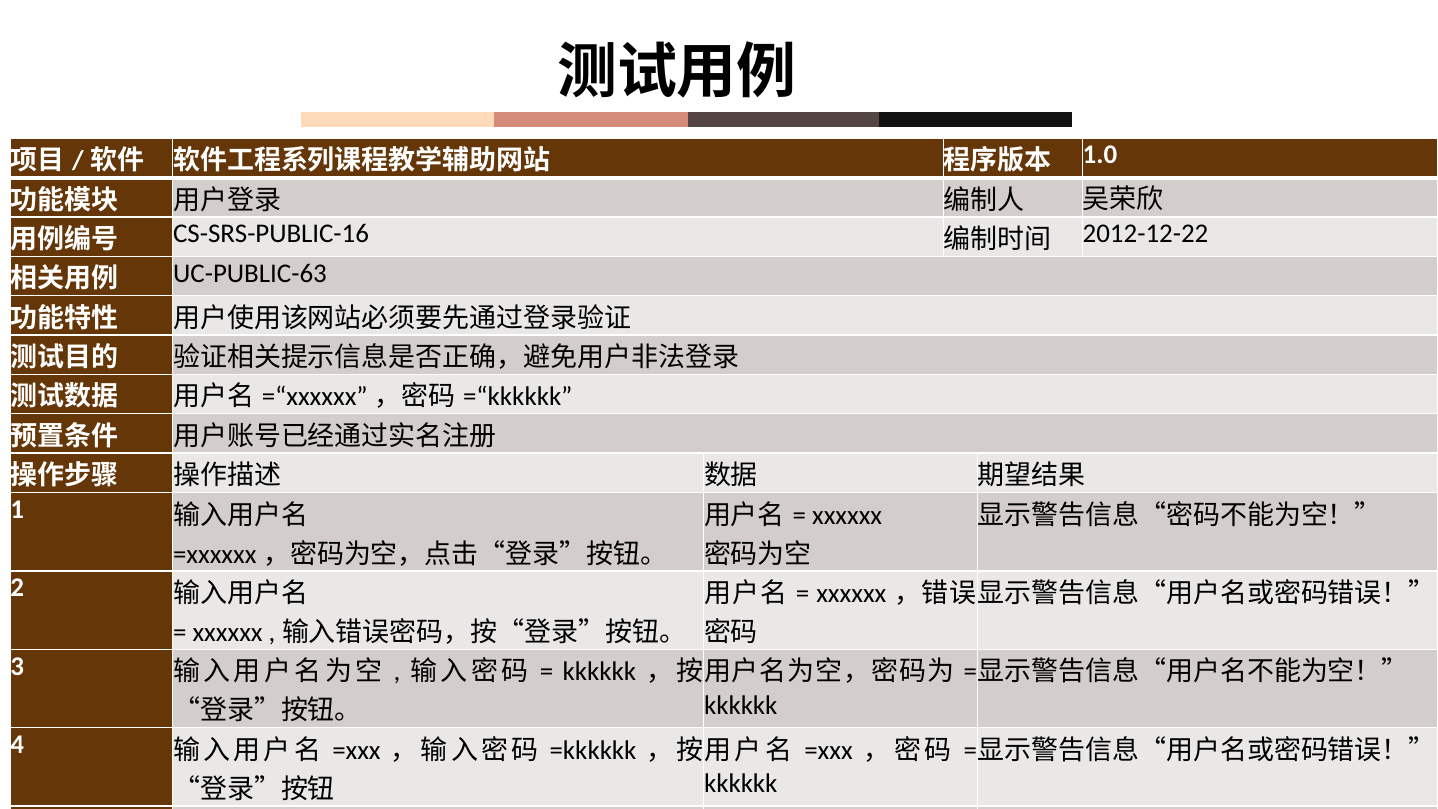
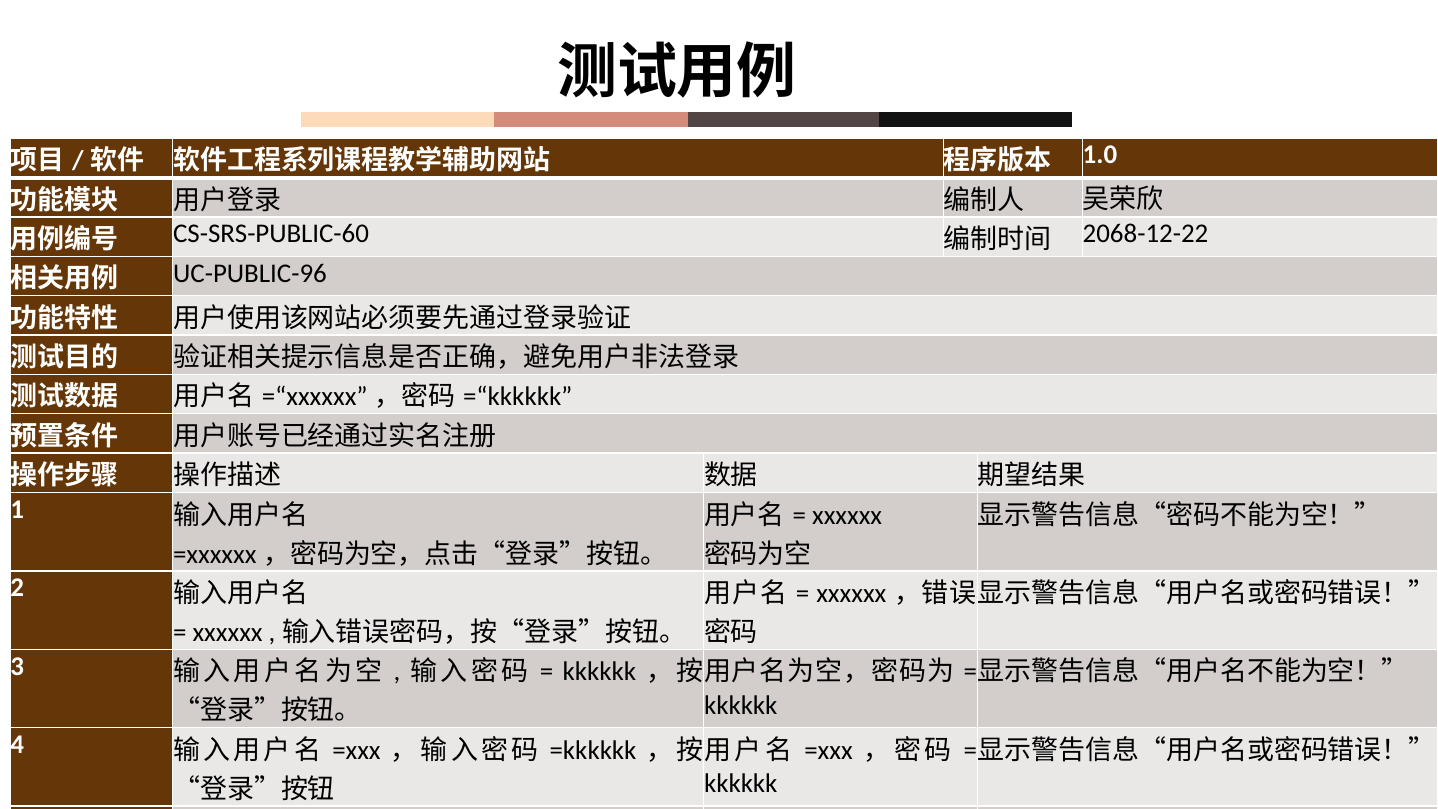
CS-SRS-PUBLIC-16: CS-SRS-PUBLIC-16 -> CS-SRS-PUBLIC-60 (271, 234)
2012-12-22: 2012-12-22 -> 2068-12-22 (1146, 234)
UC-PUBLIC-63: UC-PUBLIC-63 -> UC-PUBLIC-96 (250, 273)
